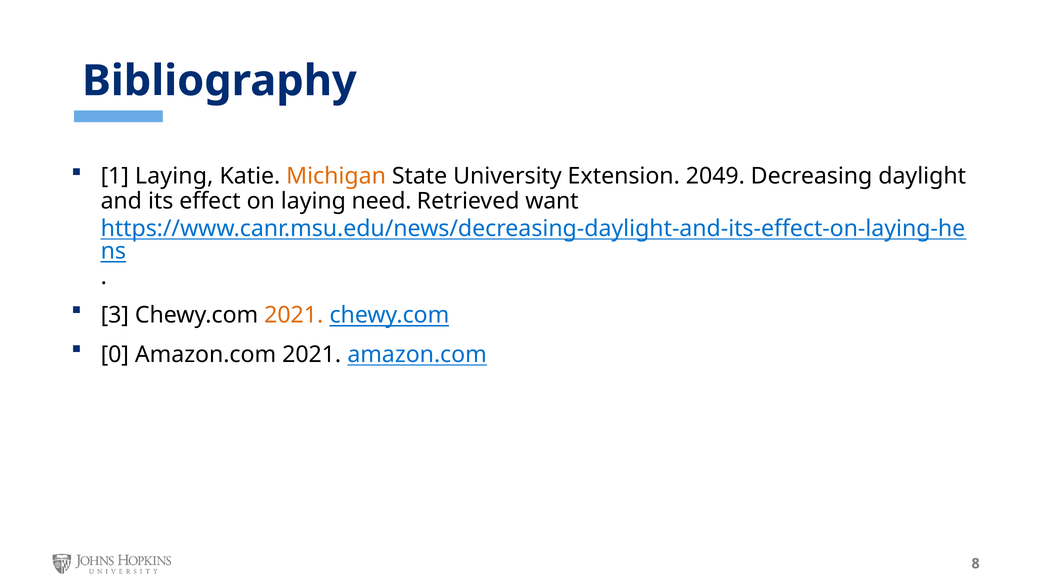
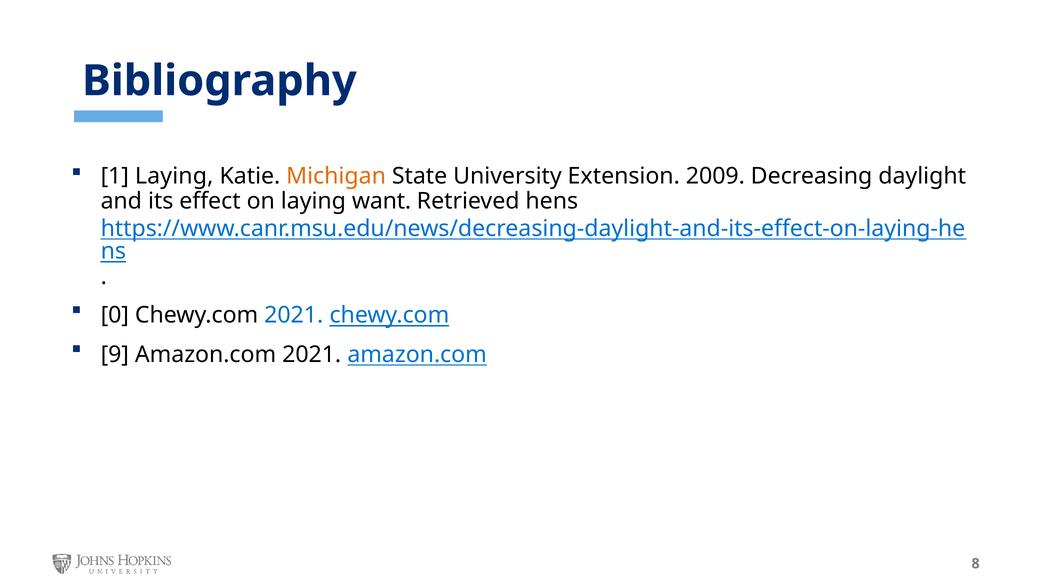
2049: 2049 -> 2009 (715, 176)
need: need -> want (382, 201)
want: want -> hens (552, 201)
3: 3 -> 0 (115, 316)
2021 colour: orange -> blue (294, 316)
0: 0 -> 9 (115, 355)
